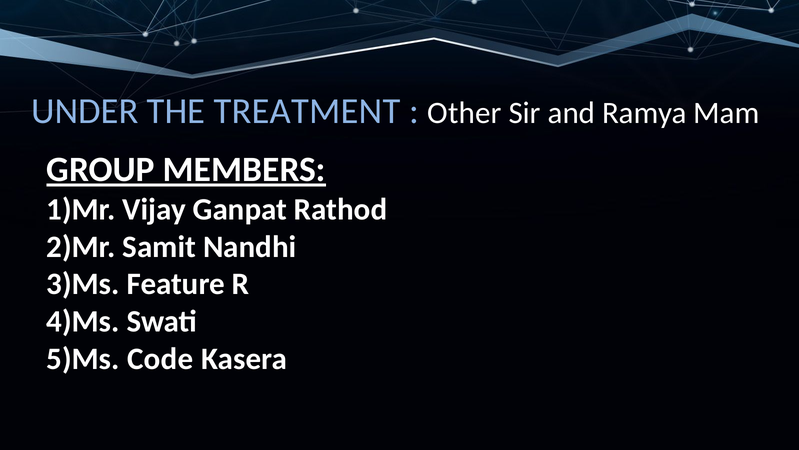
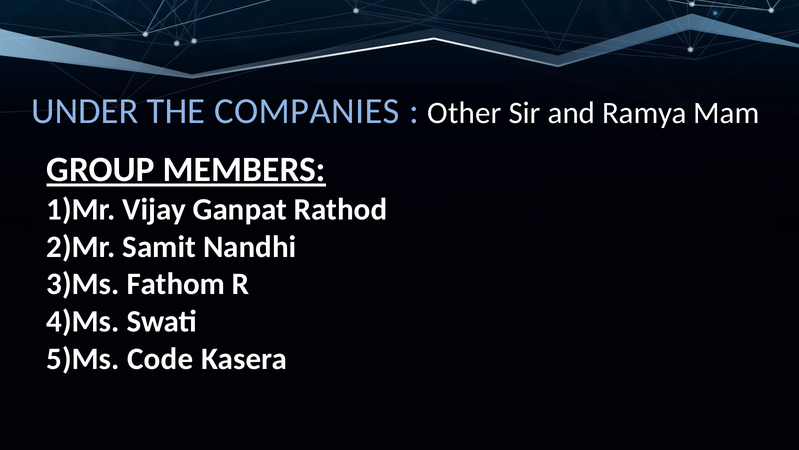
TREATMENT: TREATMENT -> COMPANIES (307, 111)
Feature: Feature -> Fathom (176, 284)
